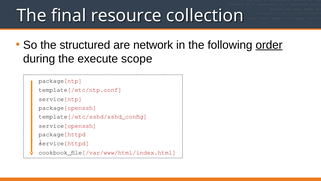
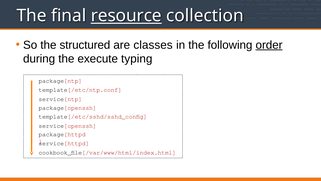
resource underline: none -> present (126, 16)
network: network -> classes (153, 45)
scope: scope -> typing (137, 59)
